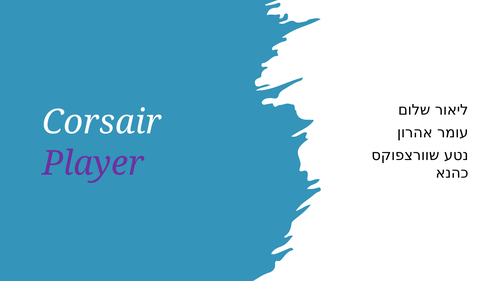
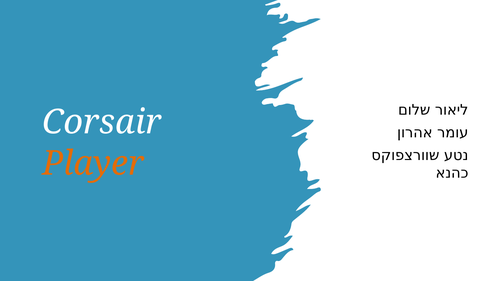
Player colour: purple -> orange (93, 164)
